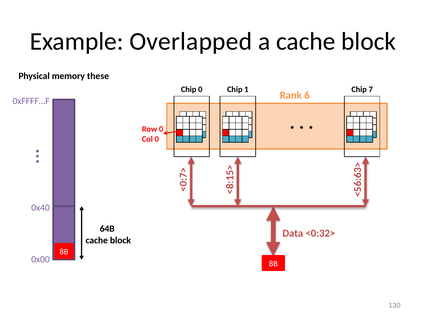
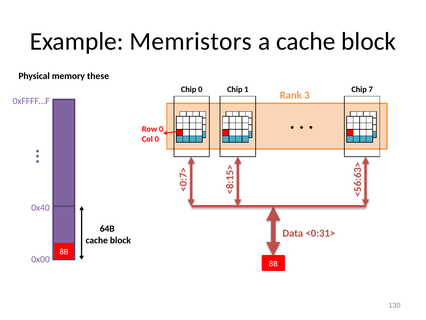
Overlapped: Overlapped -> Memristors (191, 41)
Rank 6: 6 -> 3 (307, 95)
<0:32>: <0:32> -> <0:31> (320, 233)
